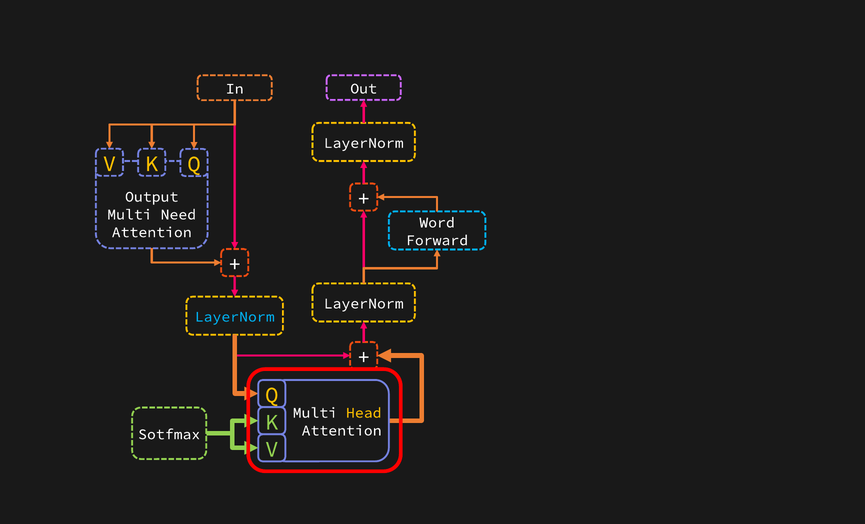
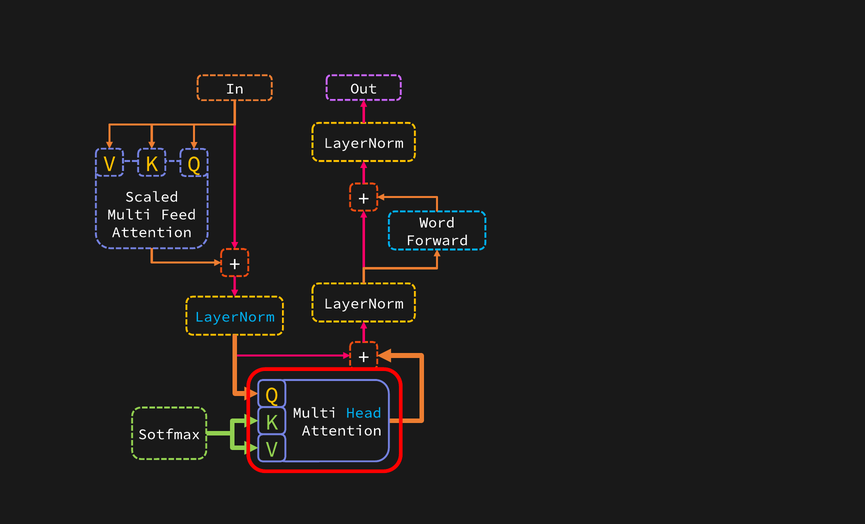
Output: Output -> Scaled (152, 197)
Need: Need -> Feed (178, 215)
Head colour: yellow -> light blue (364, 413)
